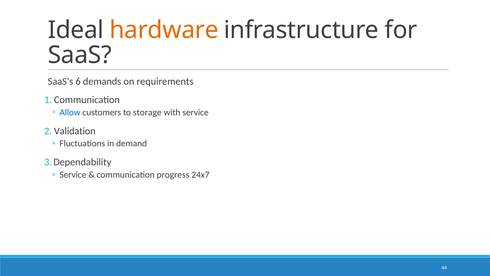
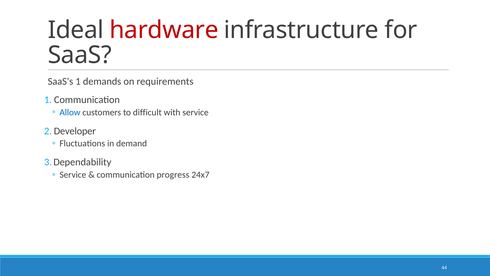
hardware colour: orange -> red (164, 30)
SaaS's 6: 6 -> 1 (78, 81)
storage: storage -> difficult (147, 112)
Validation: Validation -> Developer (75, 131)
